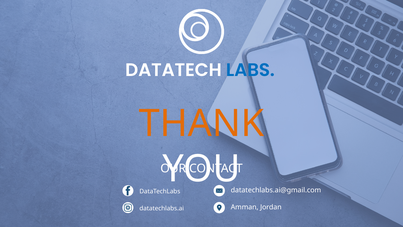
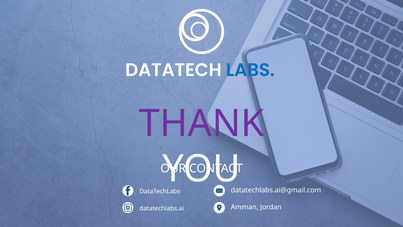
THANK colour: orange -> purple (201, 124)
